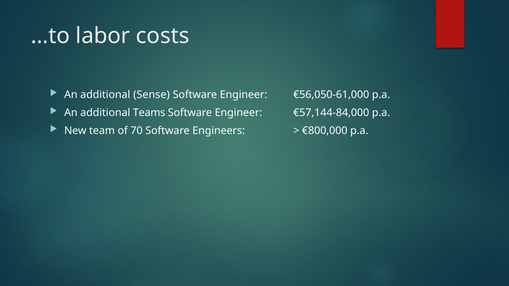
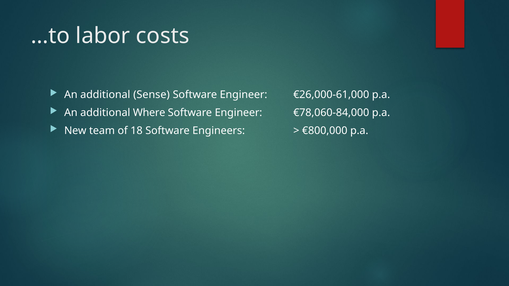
€56,050-61,000: €56,050-61,000 -> €26,000-61,000 (331, 95)
Teams: Teams -> Where (149, 113)
€57,144-84,000: €57,144-84,000 -> €78,060-84,000 (331, 113)
70: 70 -> 18 (137, 131)
